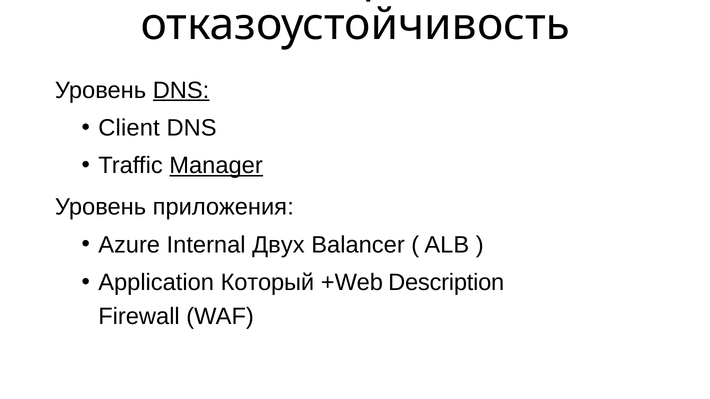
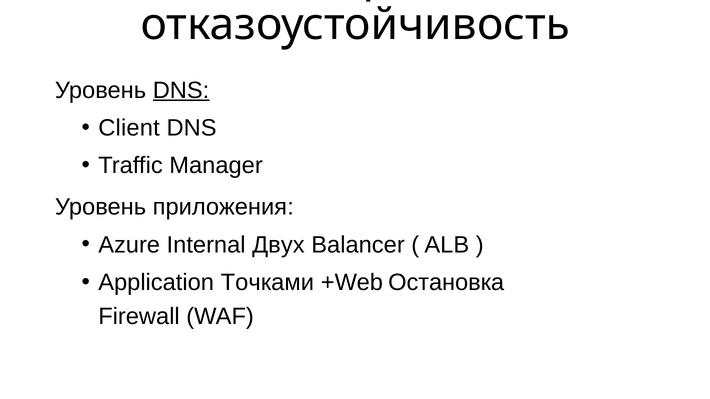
Manager underline: present -> none (216, 166)
Который: Который -> Точками (267, 283)
Description: Description -> Остановка (446, 283)
